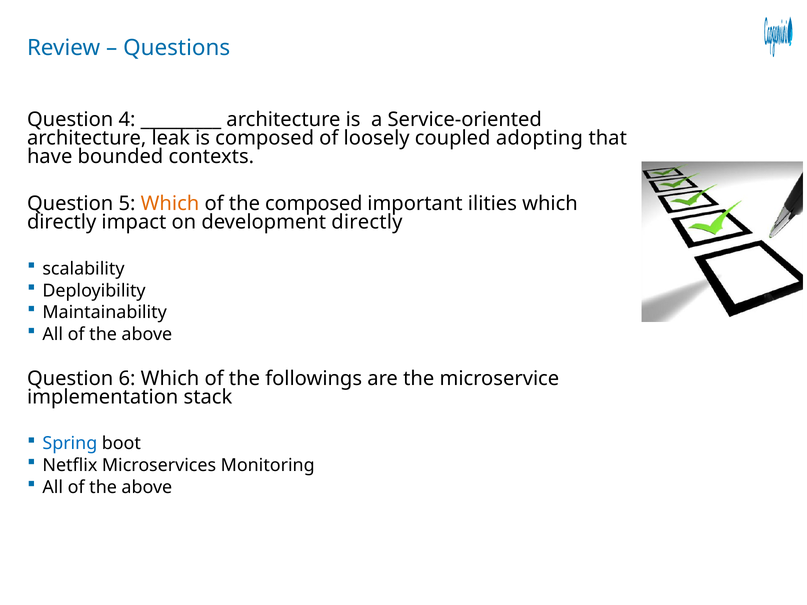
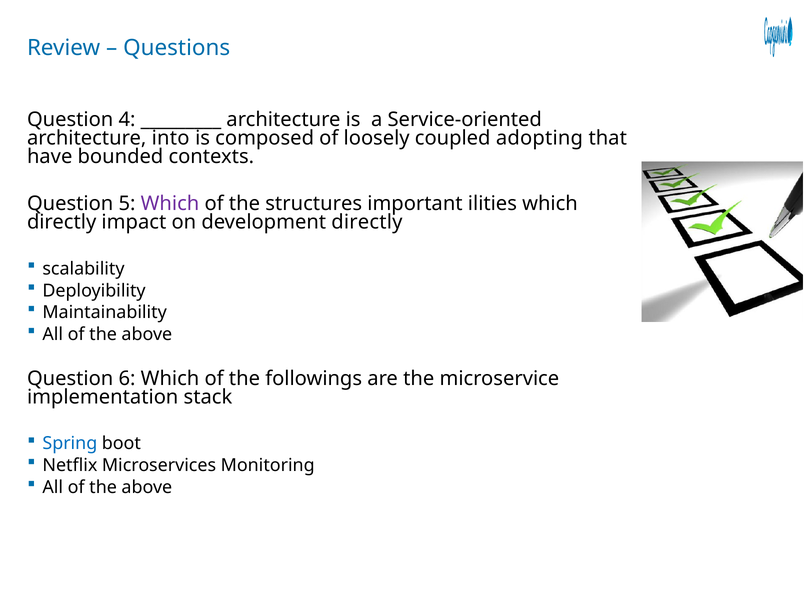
leak: leak -> into (171, 138)
Which colour: orange -> purple (170, 204)
the composed: composed -> structures (314, 204)
